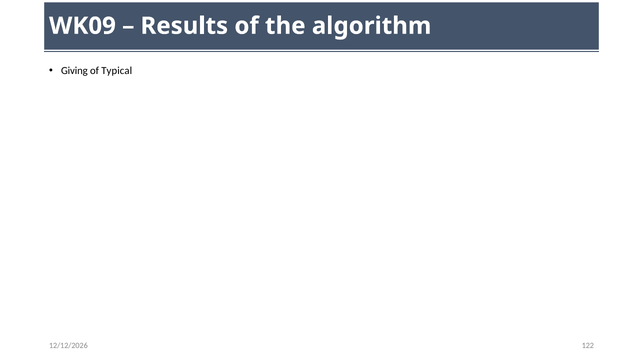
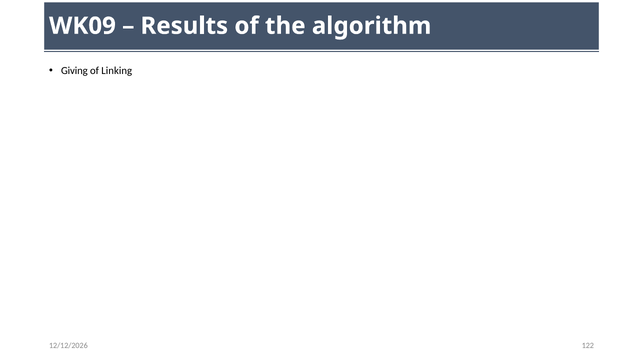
Typical: Typical -> Linking (117, 71)
